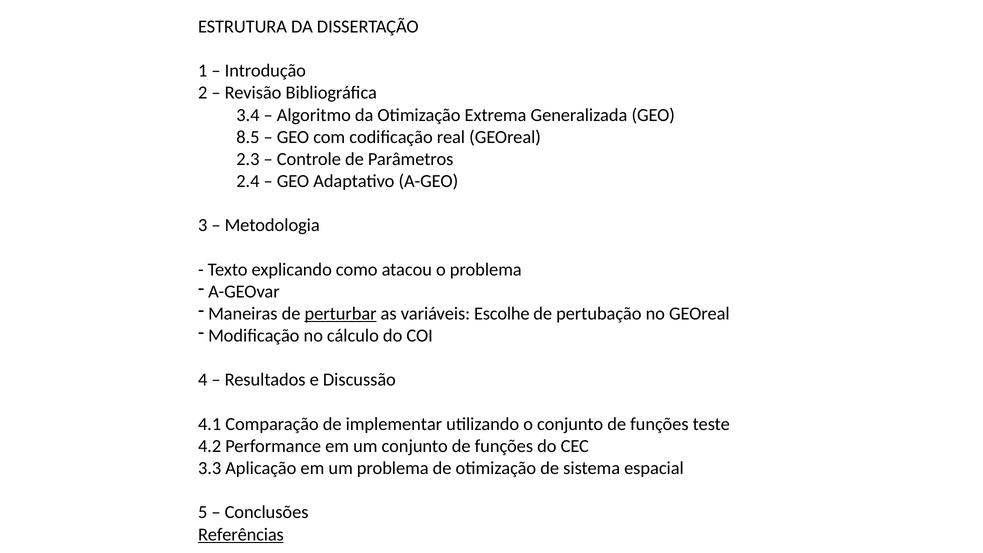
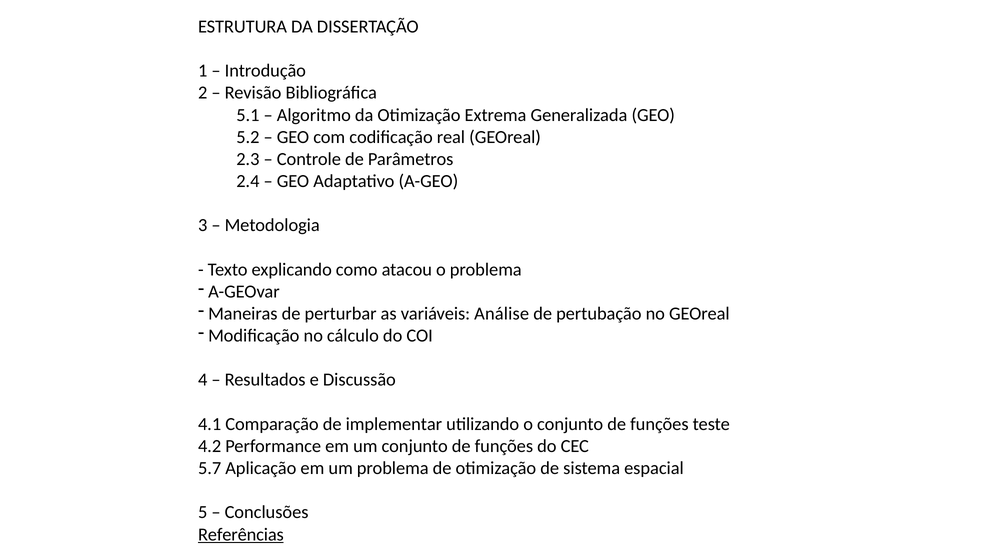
3.4: 3.4 -> 5.1 (248, 115)
8.5: 8.5 -> 5.2 (248, 137)
perturbar underline: present -> none (341, 314)
Escolhe: Escolhe -> Análise (502, 314)
3.3: 3.3 -> 5.7 (210, 469)
